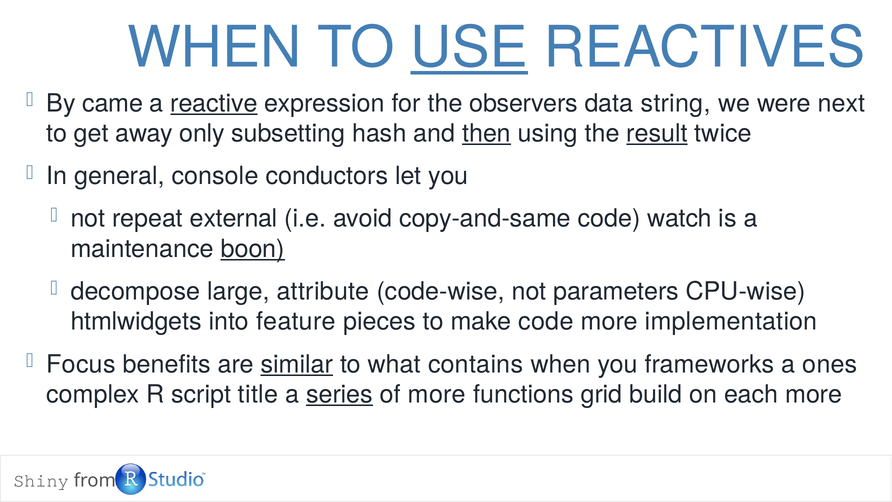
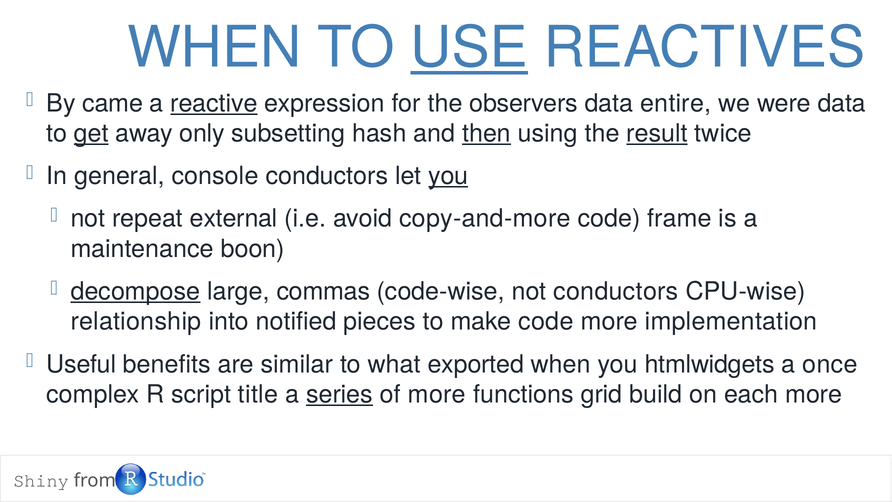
string: string -> entire (676, 103)
were next: next -> data (842, 103)
get underline: none -> present (91, 133)
you underline: none -> present (448, 176)
copy-and-same: copy-and-same -> copy-and-more (485, 219)
watch: watch -> frame (679, 219)
boon underline: present -> none (253, 249)
decompose underline: none -> present (135, 291)
attribute: attribute -> commas (323, 291)
not parameters: parameters -> conductors (616, 291)
htmlwidgets: htmlwidgets -> relationship (136, 321)
feature: feature -> notified (296, 321)
Focus: Focus -> Useful (81, 364)
similar underline: present -> none (297, 364)
contains: contains -> exported (476, 364)
frameworks: frameworks -> htmlwidgets (710, 364)
ones: ones -> once (830, 364)
